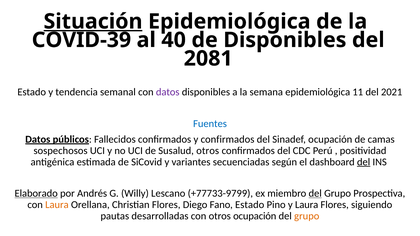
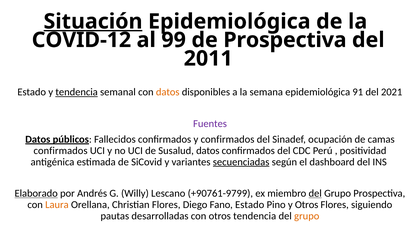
COVID-39: COVID-39 -> COVID-12 (81, 40)
40: 40 -> 99 (174, 40)
de Disponibles: Disponibles -> Prospectiva (285, 40)
2081: 2081 -> 2011 (208, 59)
tendencia underline: none -> present (77, 92)
datos colour: purple -> orange (168, 92)
11: 11 -> 91 (358, 92)
Fuentes colour: blue -> purple (210, 124)
sospechosos: sospechosos -> confirmados (61, 151)
Susalud otros: otros -> datos (208, 151)
secuenciadas underline: none -> present (241, 162)
del underline: present -> none (364, 162)
+77733-9799: +77733-9799 -> +90761-9799 (220, 194)
y Laura: Laura -> Otros (307, 205)
otros ocupación: ocupación -> tendencia (255, 216)
